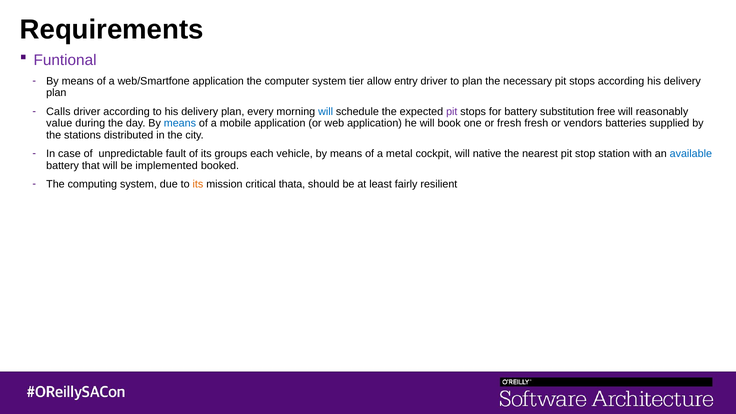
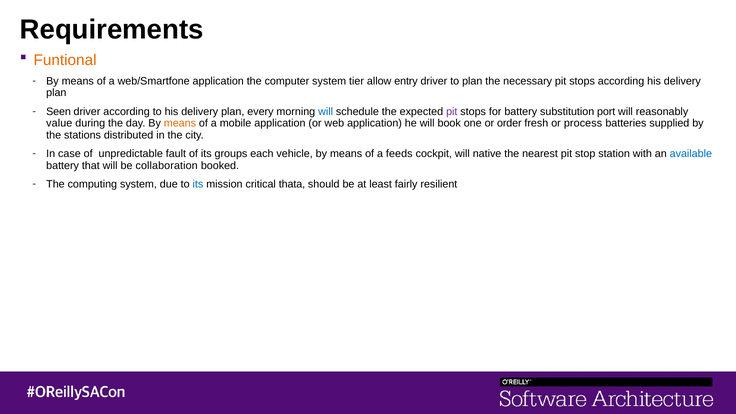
Funtional colour: purple -> orange (65, 60)
Calls: Calls -> Seen (58, 112)
free: free -> port (606, 112)
means colour: blue -> orange (180, 123)
or fresh: fresh -> order (509, 123)
vendors: vendors -> process (583, 123)
metal: metal -> feeds (399, 154)
implemented: implemented -> collaboration (167, 165)
its colour: orange -> blue (198, 184)
